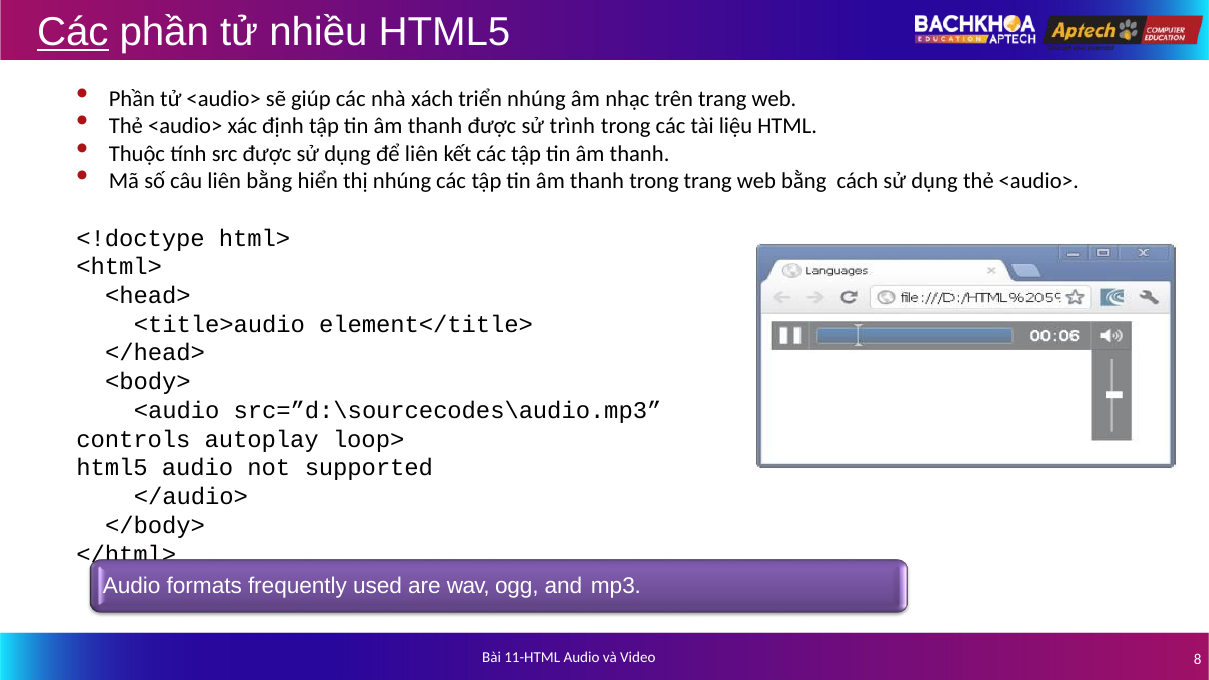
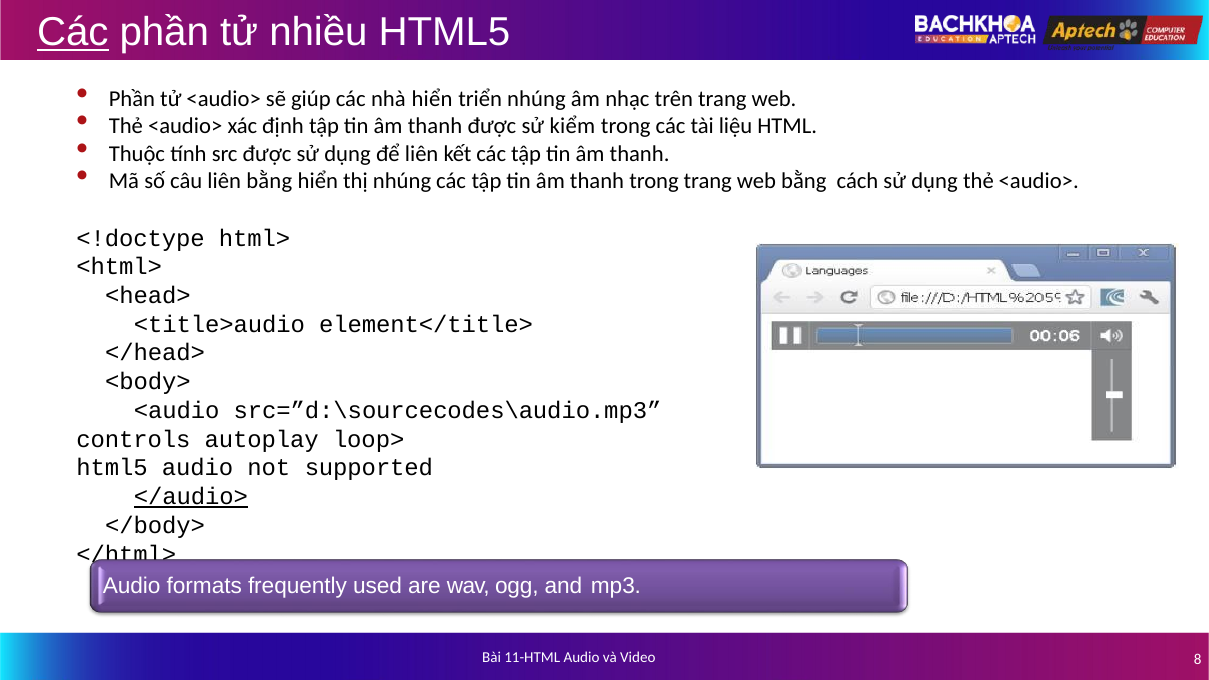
nhà xách: xách -> hiển (432, 99)
trình: trình -> kiểm (572, 126)
</audio> underline: none -> present (191, 497)
